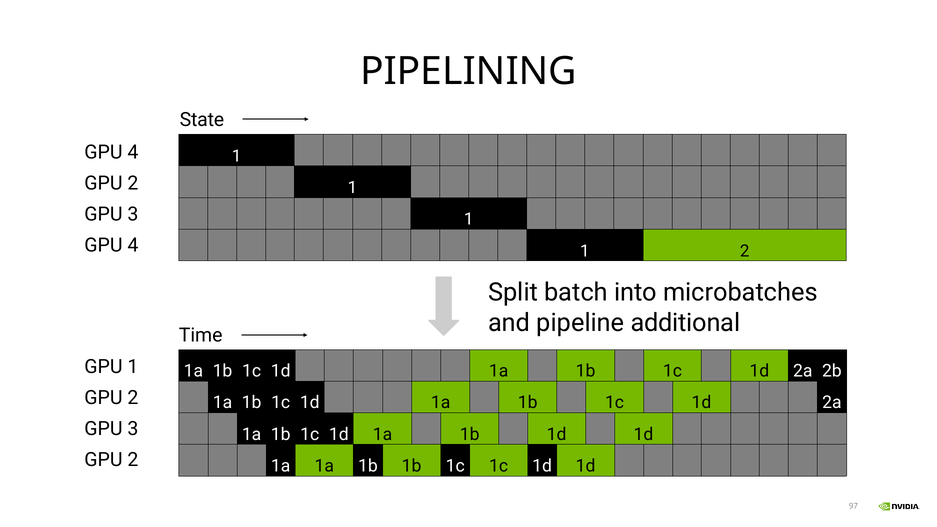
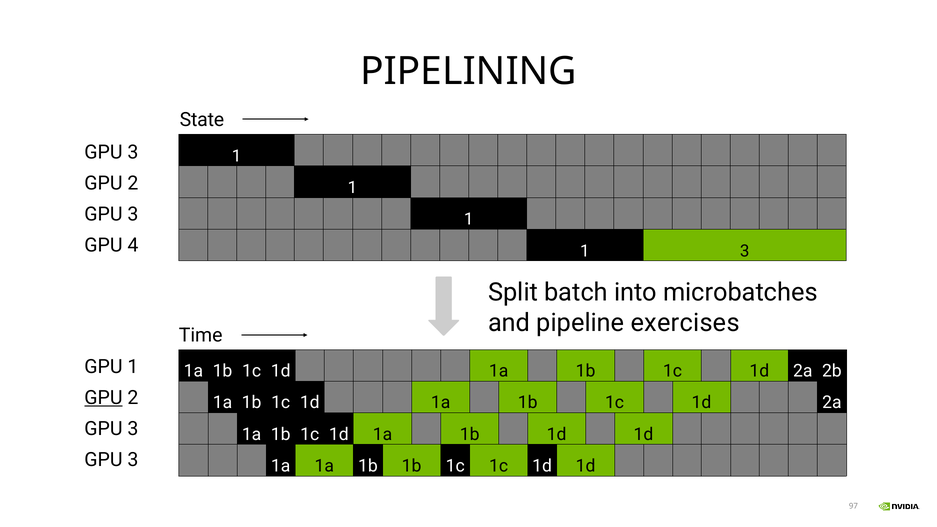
4: 4 -> 3 (133, 152)
1 2: 2 -> 3 (745, 251)
additional: additional -> exercises (685, 323)
GPU underline: none -> present (103, 398)
2: 2 -> 3 (133, 460)
